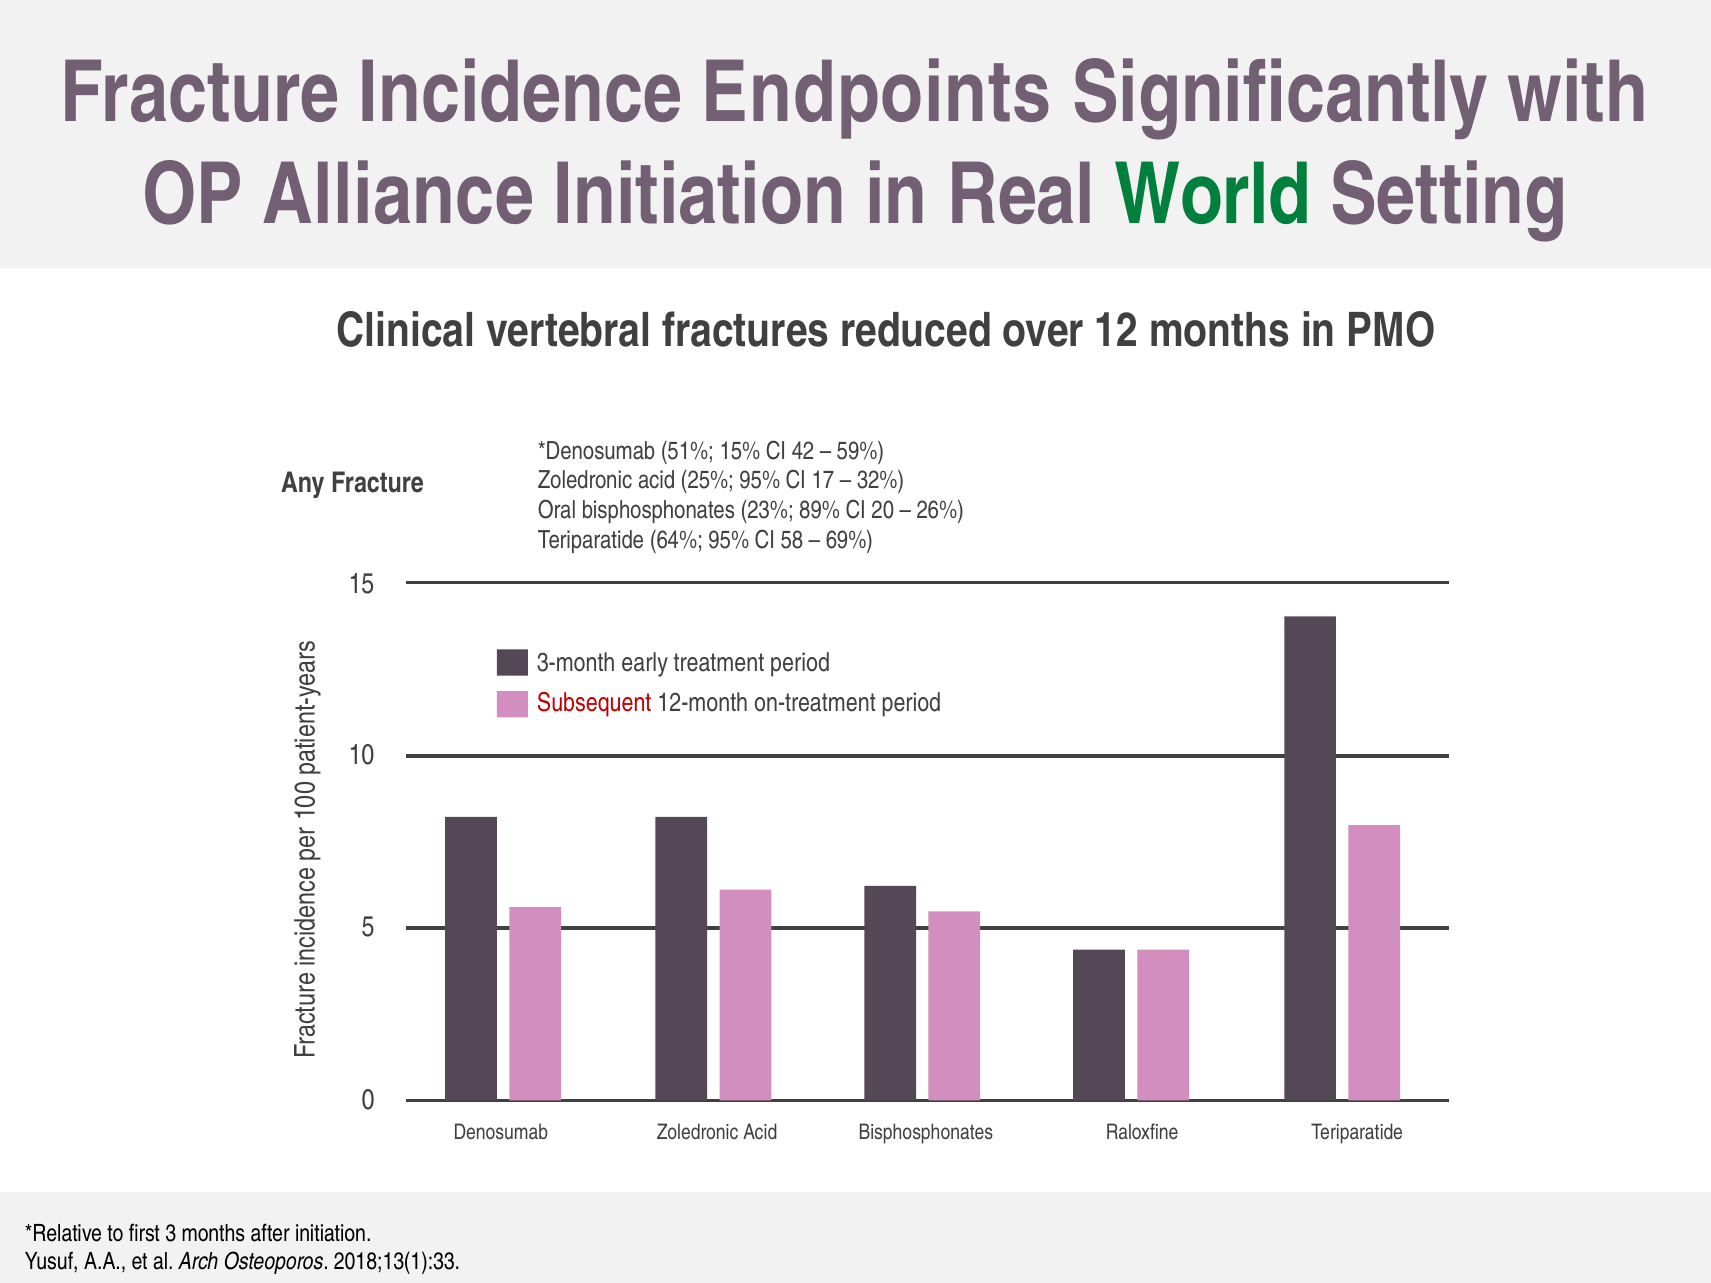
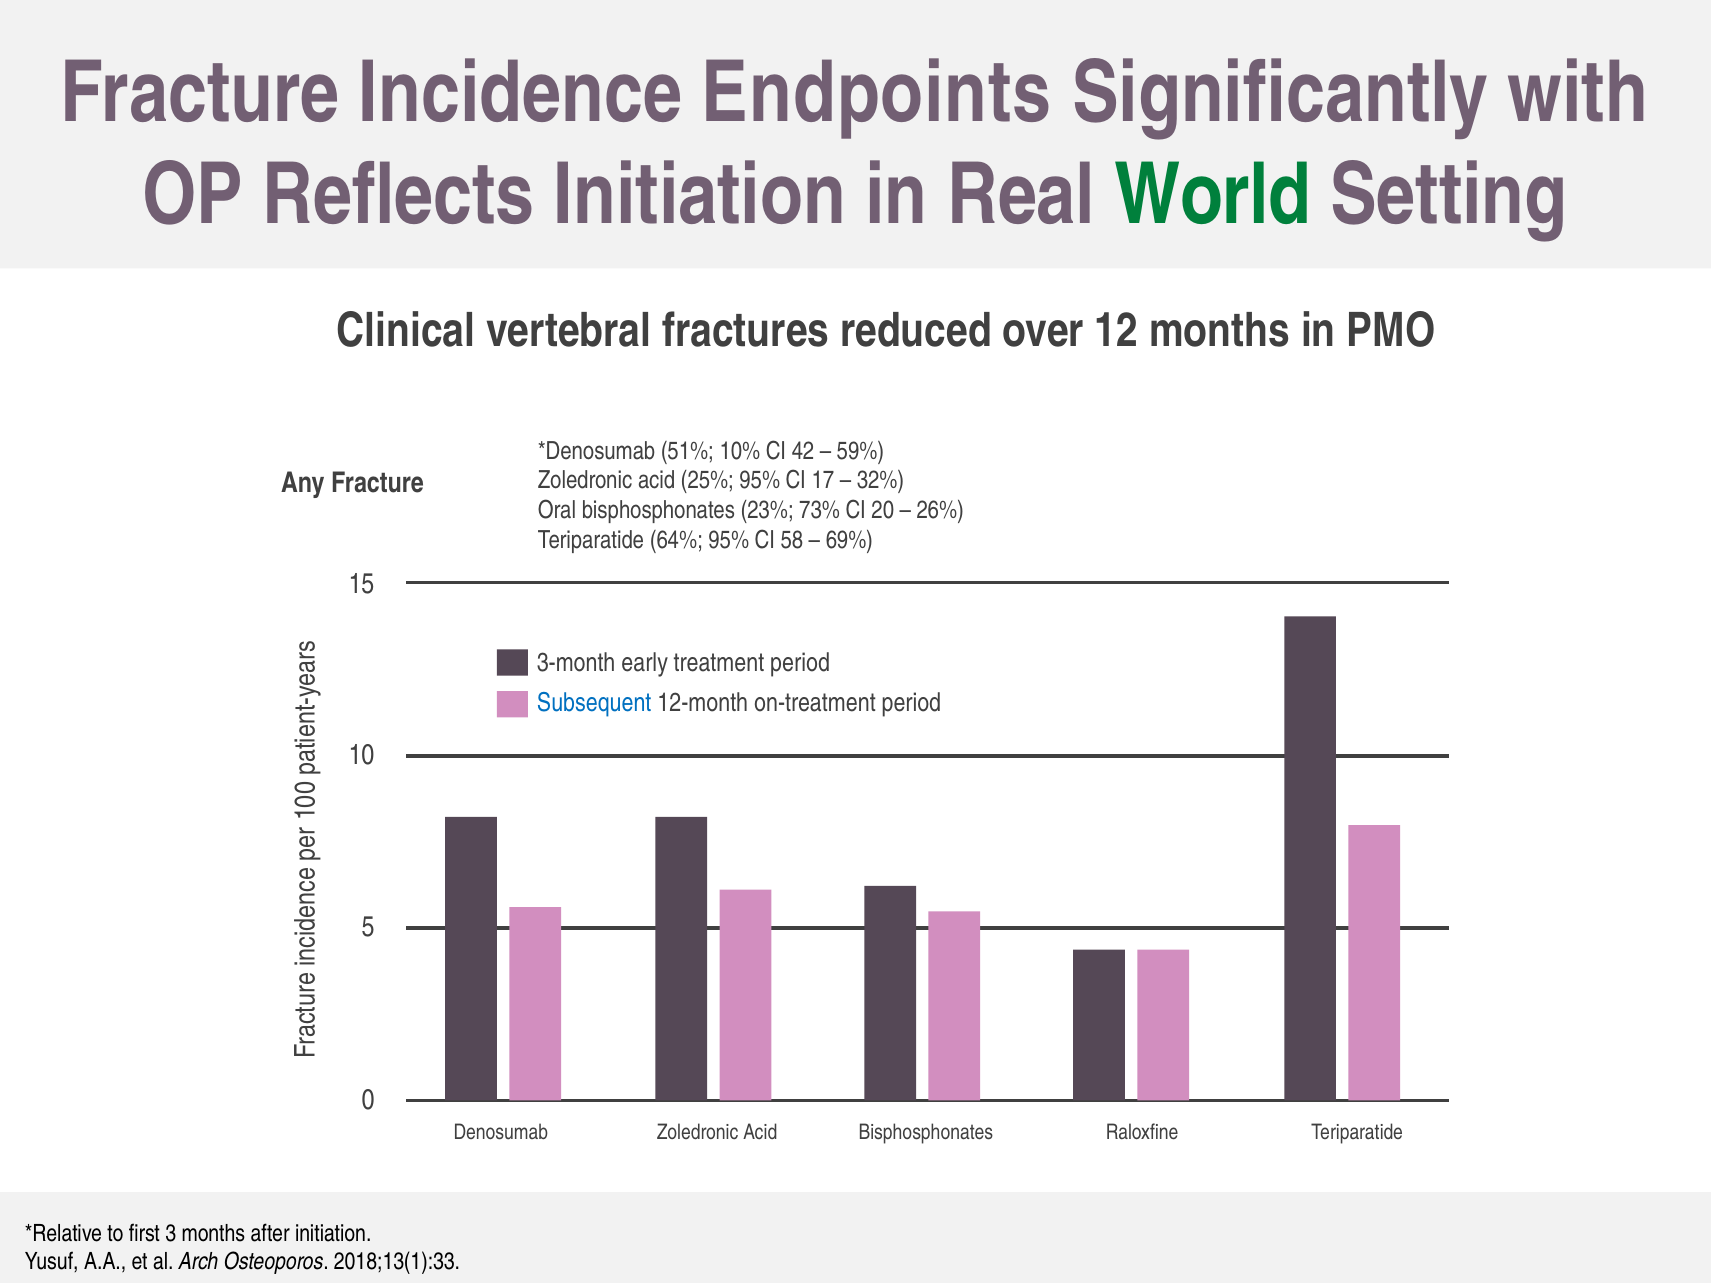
Alliance: Alliance -> Reflects (399, 196)
15%: 15% -> 10% (740, 451)
89%: 89% -> 73% (820, 511)
Subsequent colour: red -> blue (594, 703)
